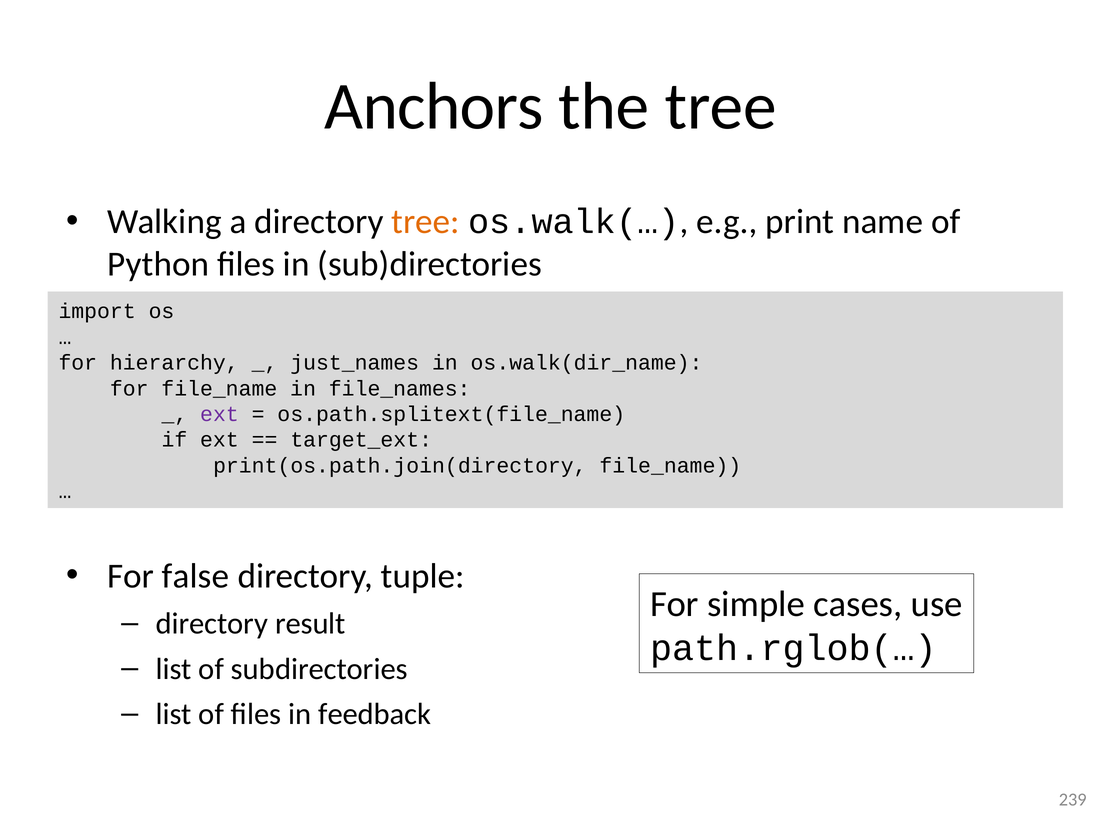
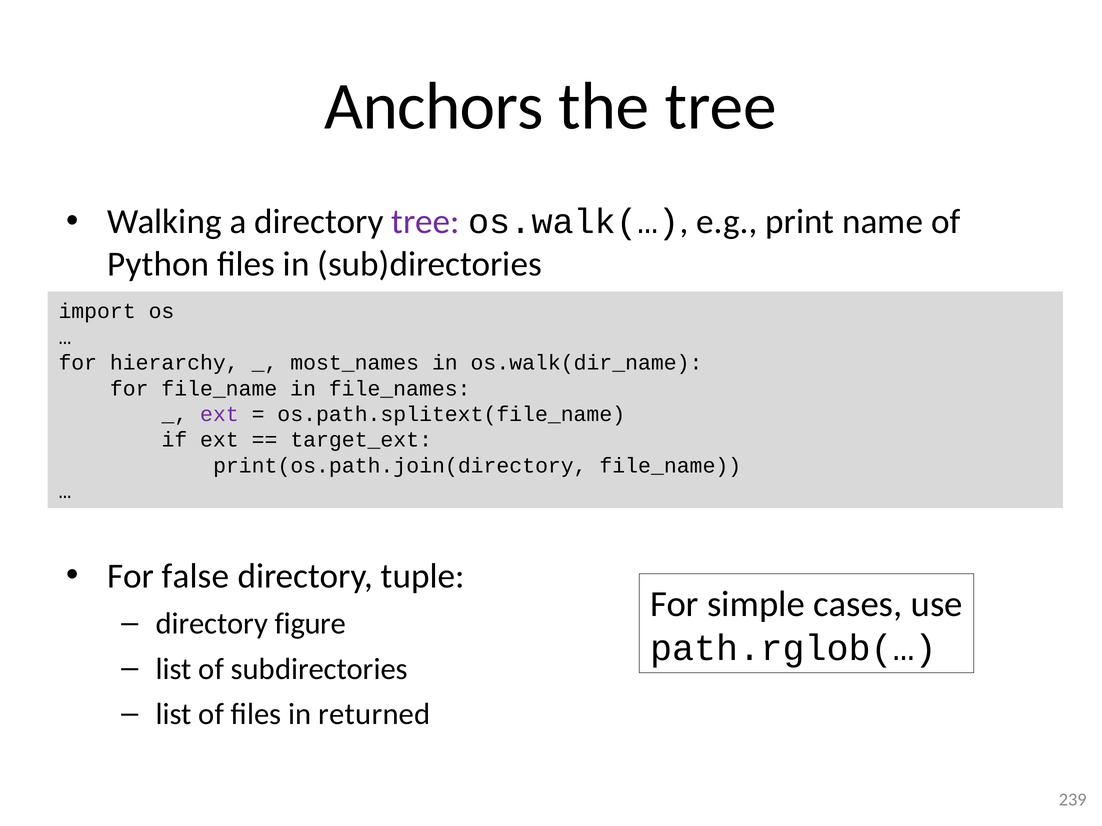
tree colour: orange -> purple (425, 222)
just_names: just_names -> most_names (355, 363)
result: result -> figure (310, 624)
feedback: feedback -> returned (374, 715)
